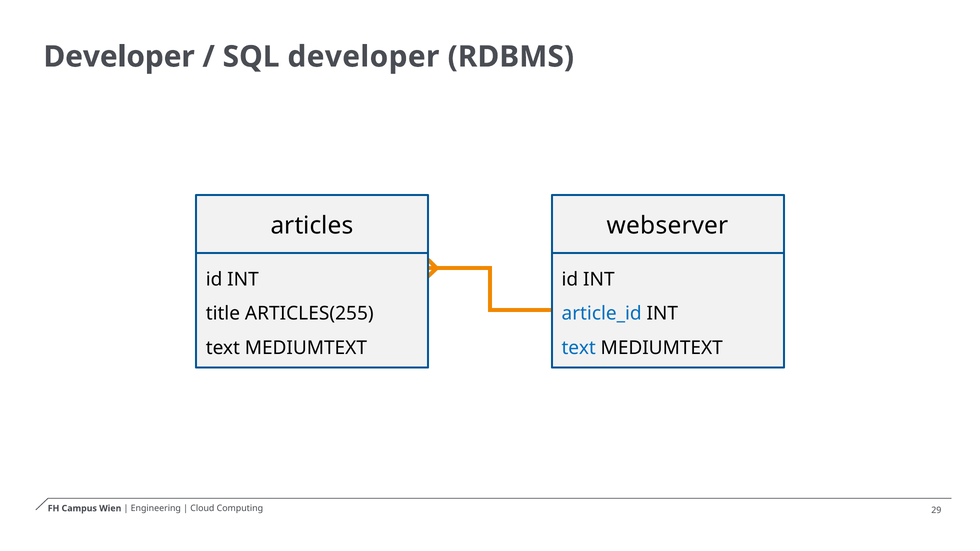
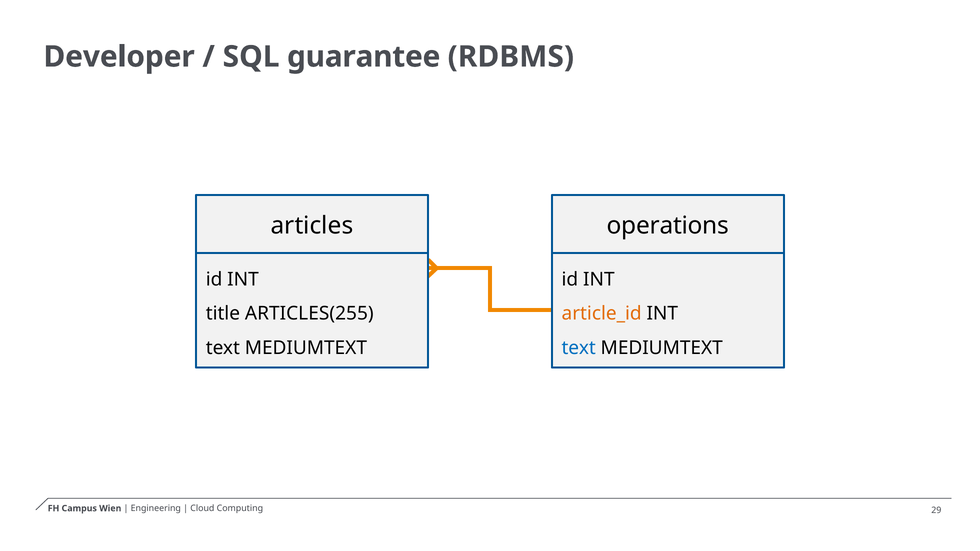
SQL developer: developer -> guarantee (364, 57)
webserver: webserver -> operations (668, 226)
article_id colour: blue -> orange (602, 314)
